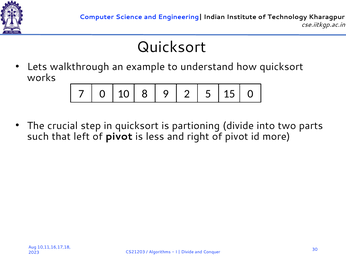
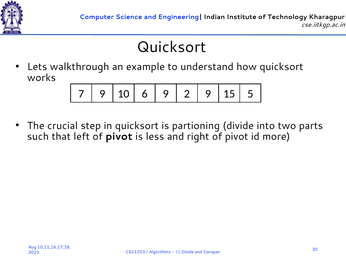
7 0: 0 -> 9 (102, 94)
8: 8 -> 6 (145, 94)
2 5: 5 -> 9 (208, 94)
15 0: 0 -> 5 (250, 94)
